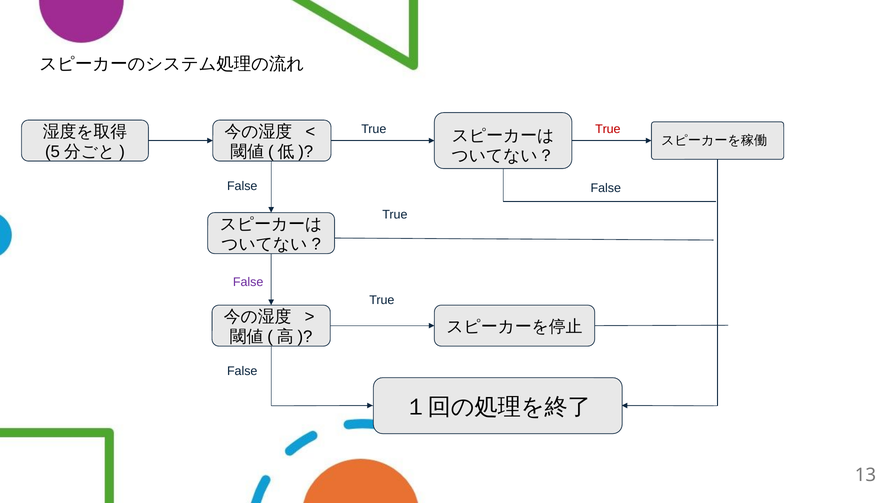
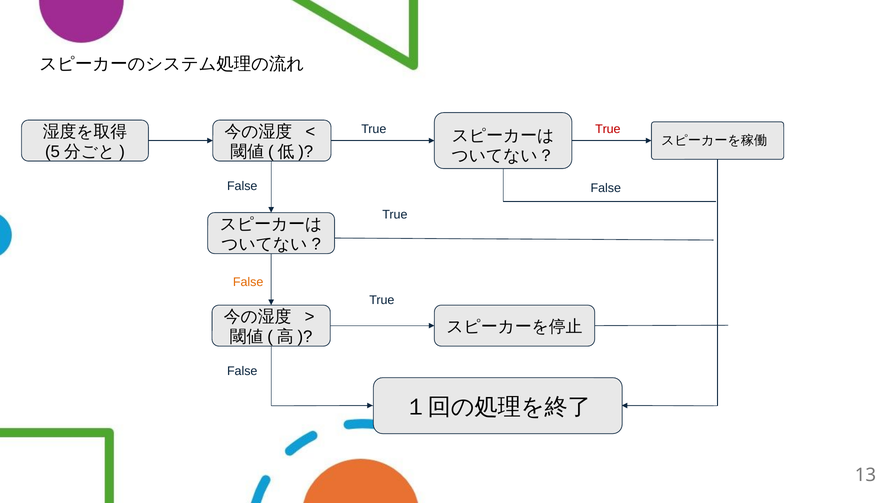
False colour: purple -> orange (248, 282)
